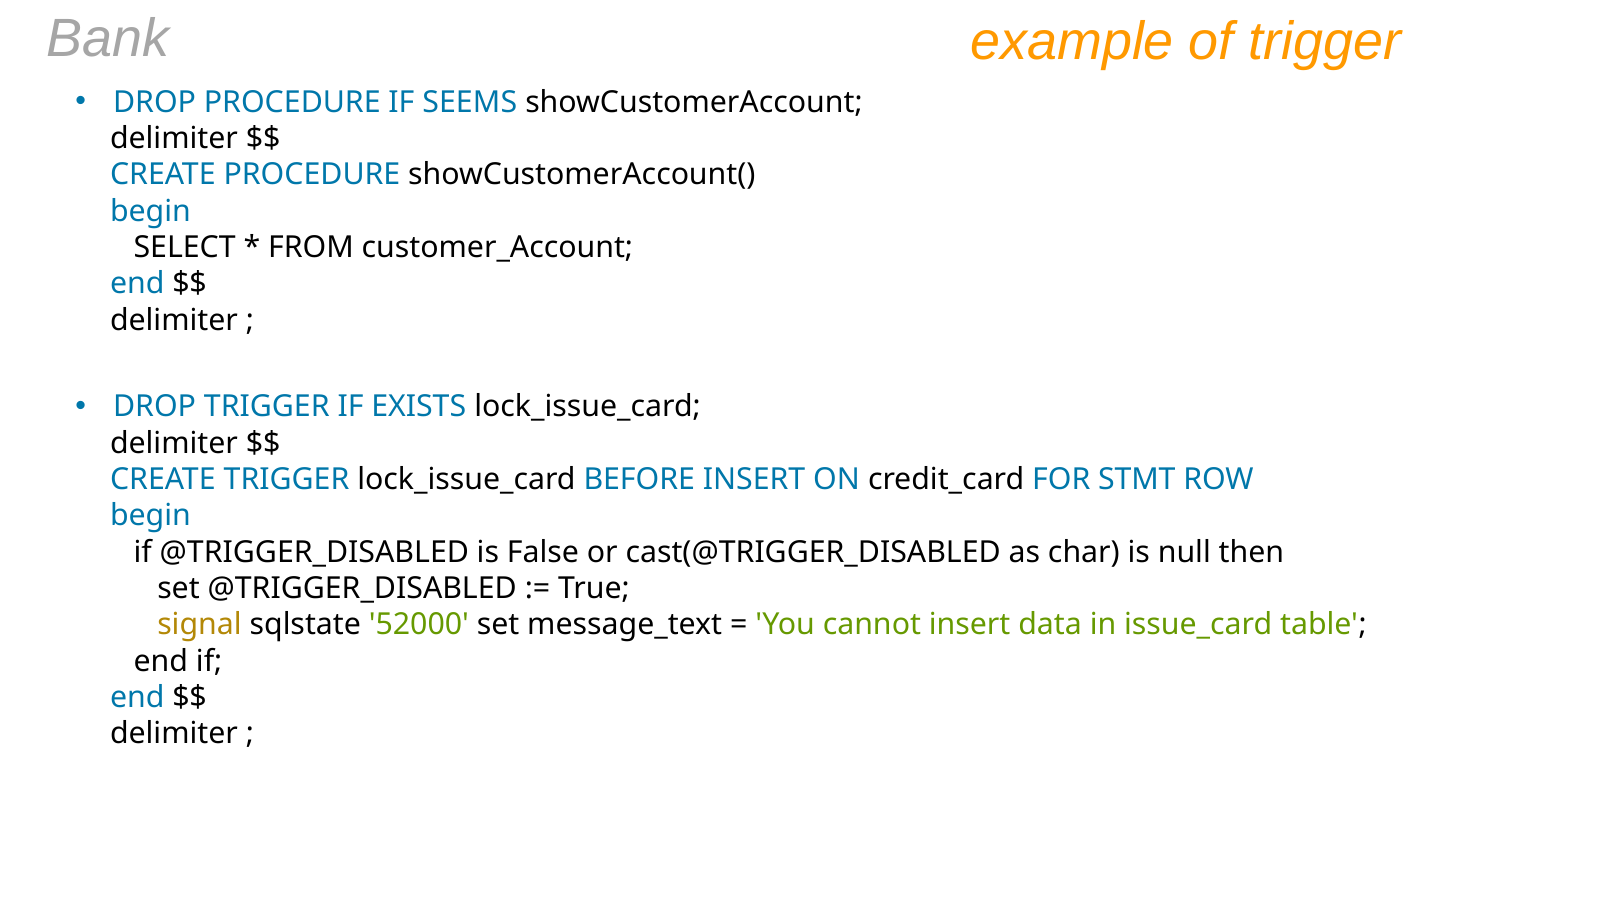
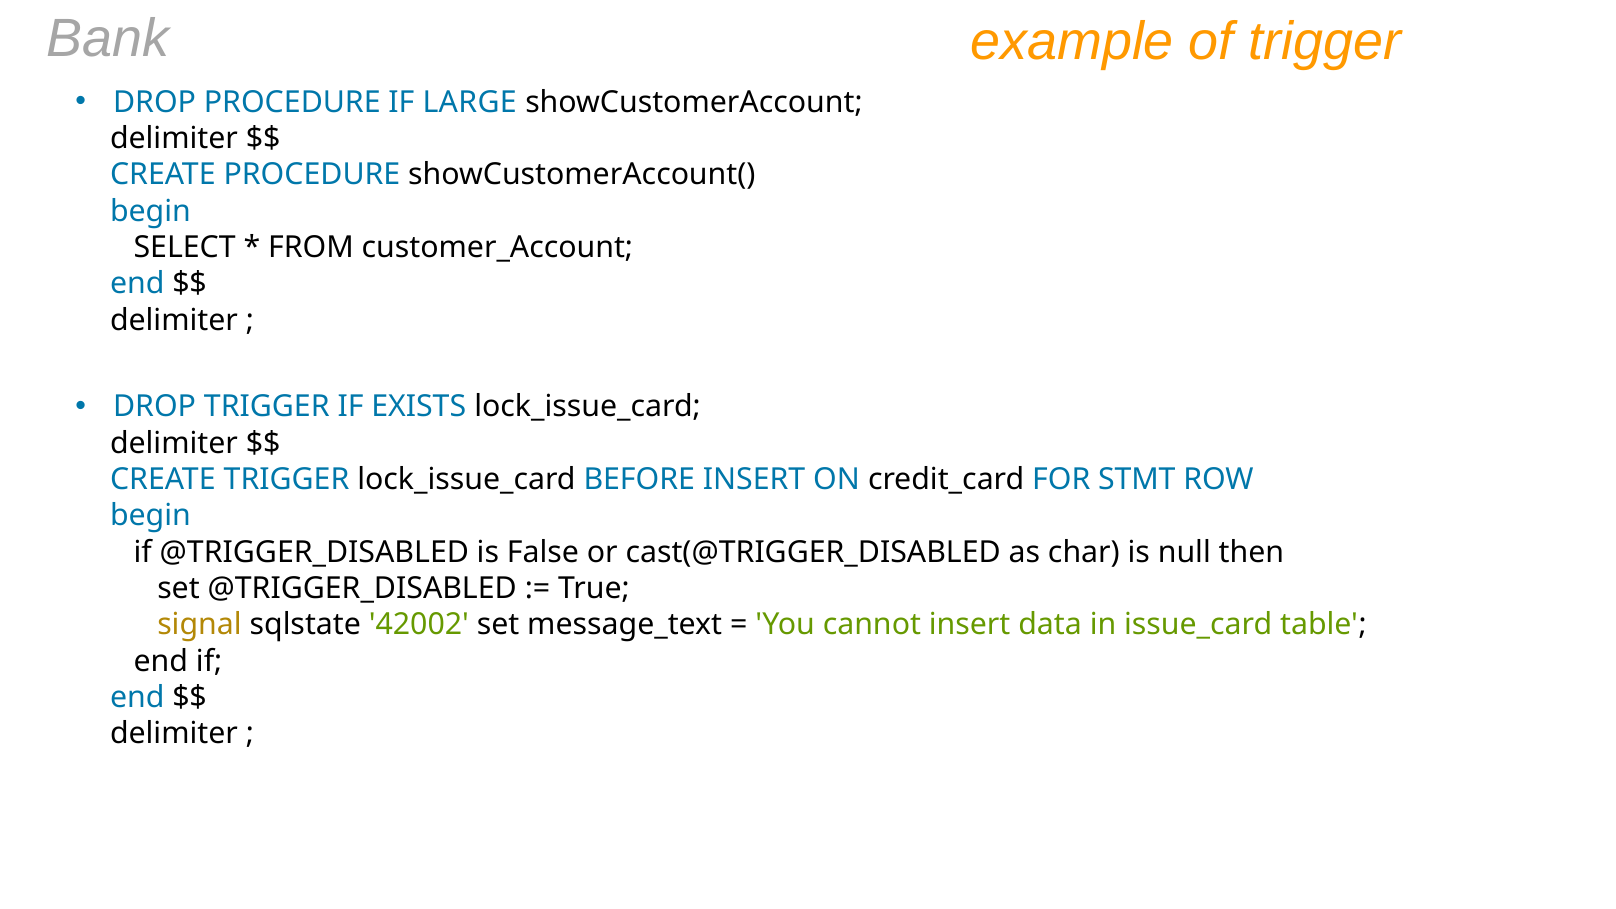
SEEMS: SEEMS -> LARGE (470, 102)
52000: 52000 -> 42002 (419, 625)
